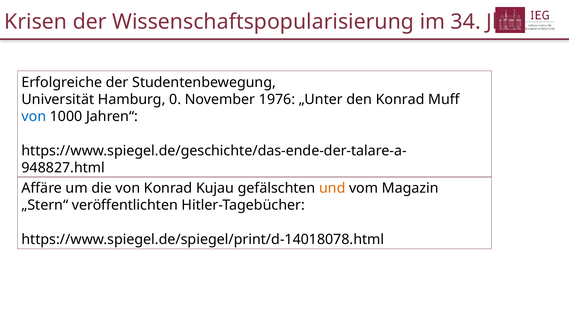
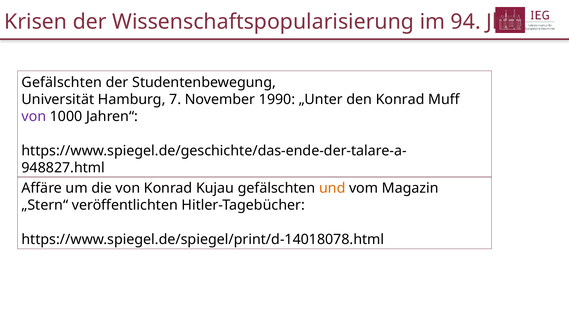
34: 34 -> 94 (466, 22)
Erfolgreiche: Erfolgreiche -> Gefälschten (62, 82)
0: 0 -> 7 (175, 100)
1976: 1976 -> 1990 (277, 100)
von colour: blue -> purple (34, 117)
